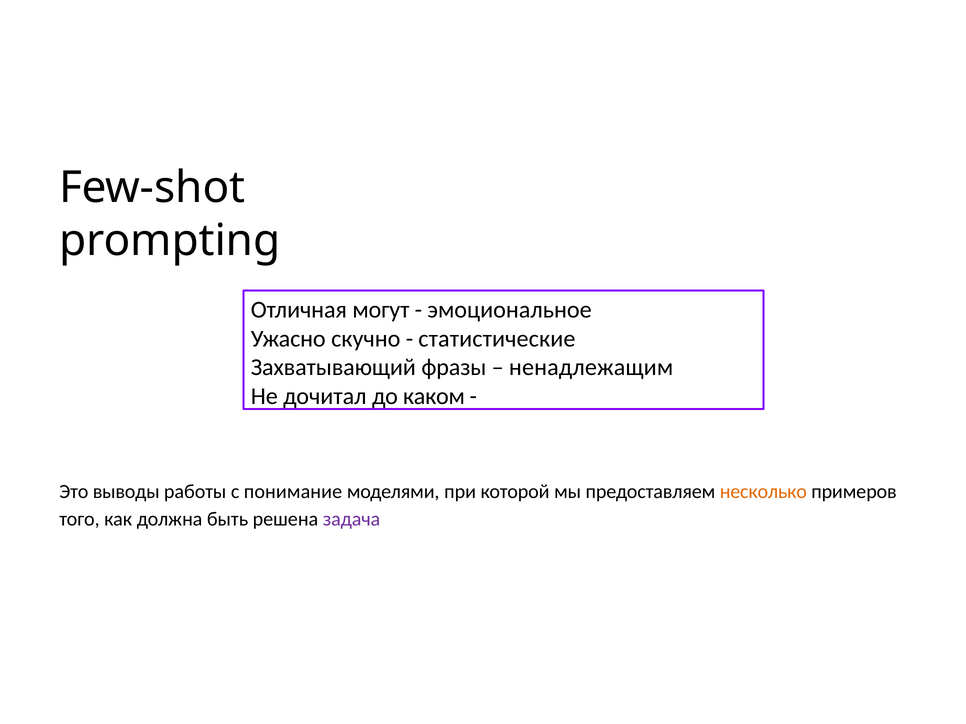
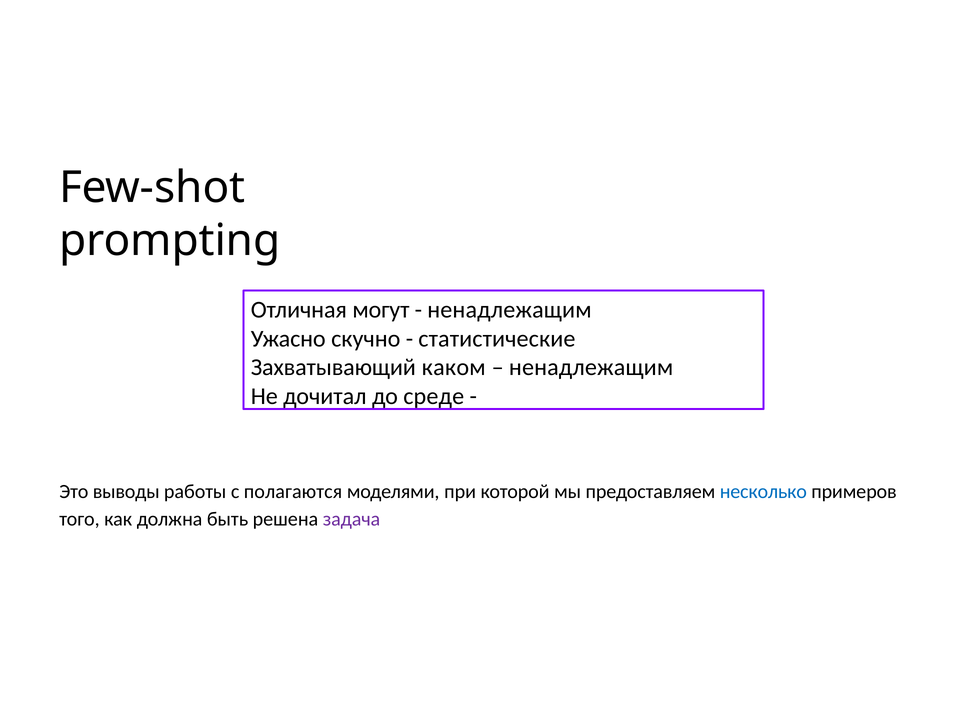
эмоциональное: эмоциональное -> ненадлежащим (509, 310)
фразы: фразы -> каком (454, 368)
каком: каком -> среде (434, 397)
понимание: понимание -> полагаются (293, 492)
несколько colour: orange -> blue (763, 492)
